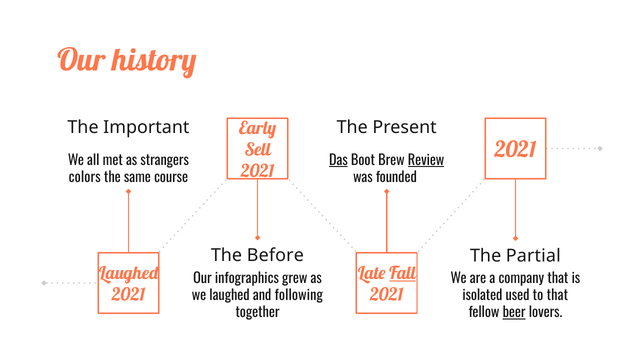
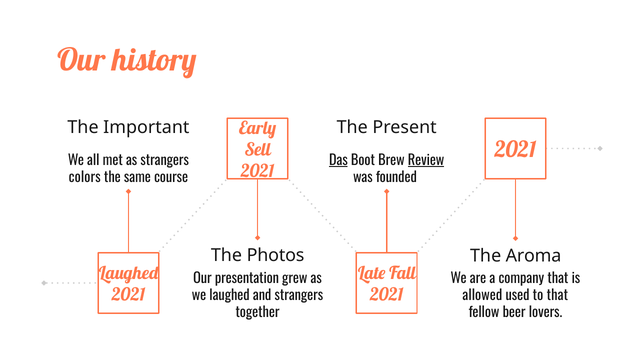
Before: Before -> Photos (276, 256)
Partial: Partial -> Aroma (533, 256)
Fall underline: present -> none (402, 274)
infographics: infographics -> presentation (247, 279)
and following: following -> strangers (299, 296)
isolated: isolated -> allowed (482, 296)
beer underline: present -> none (514, 313)
